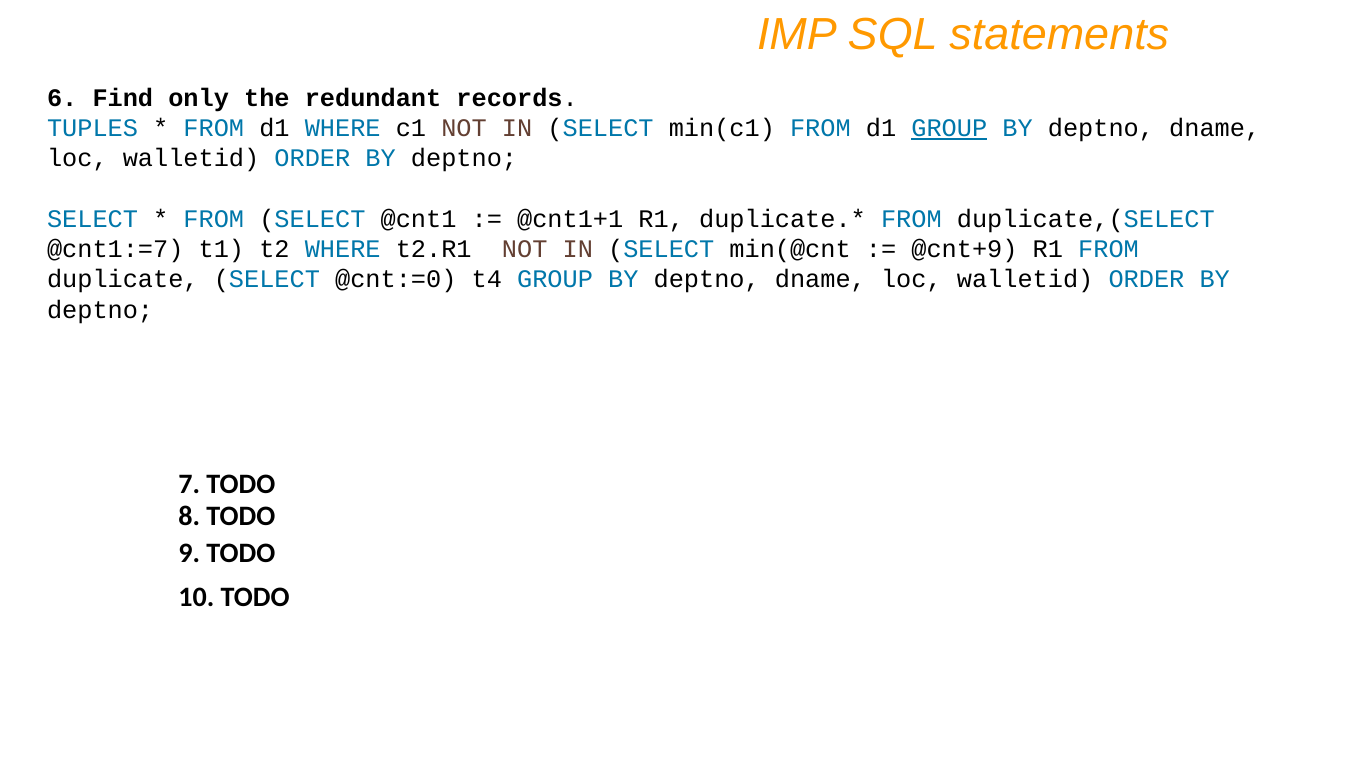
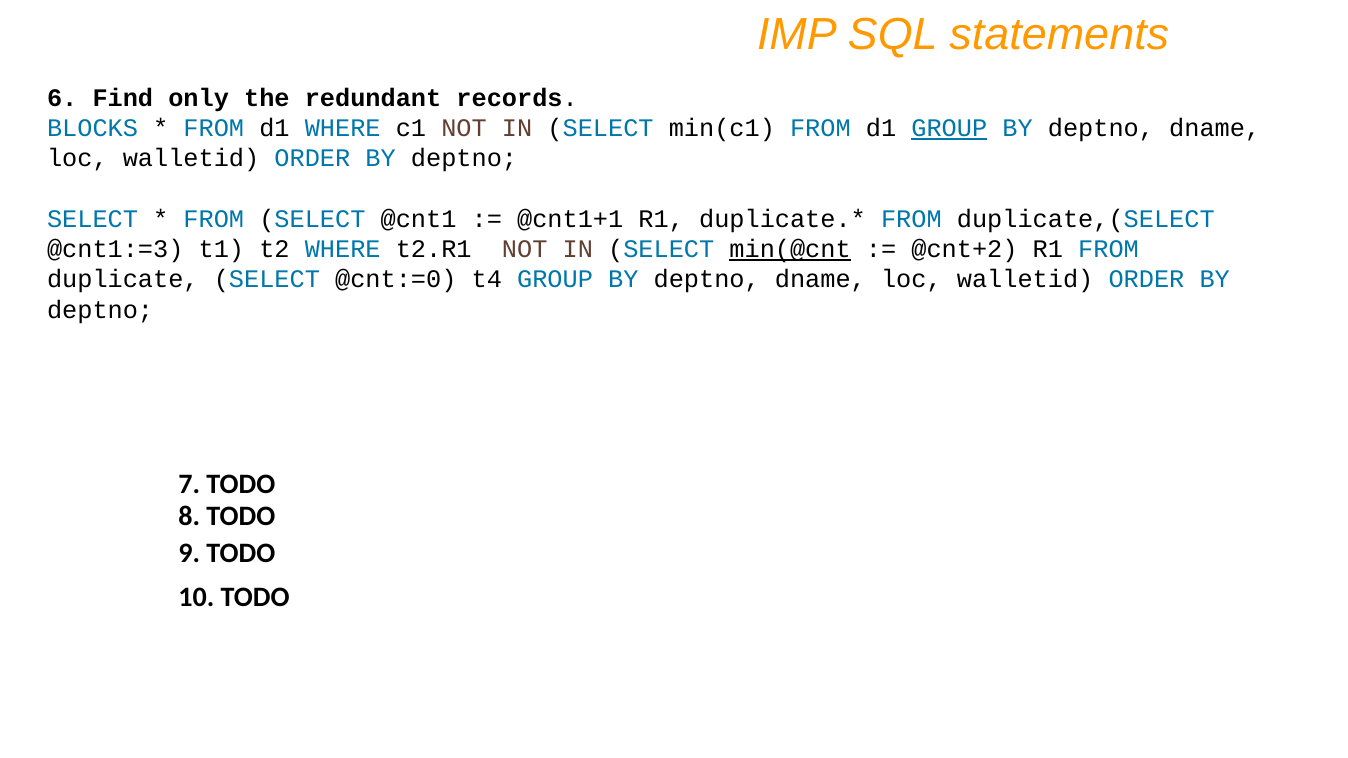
TUPLES: TUPLES -> BLOCKS (93, 128)
@cnt1:=7: @cnt1:=7 -> @cnt1:=3 (115, 249)
min(@cnt underline: none -> present (790, 249)
@cnt+9: @cnt+9 -> @cnt+2 (964, 249)
